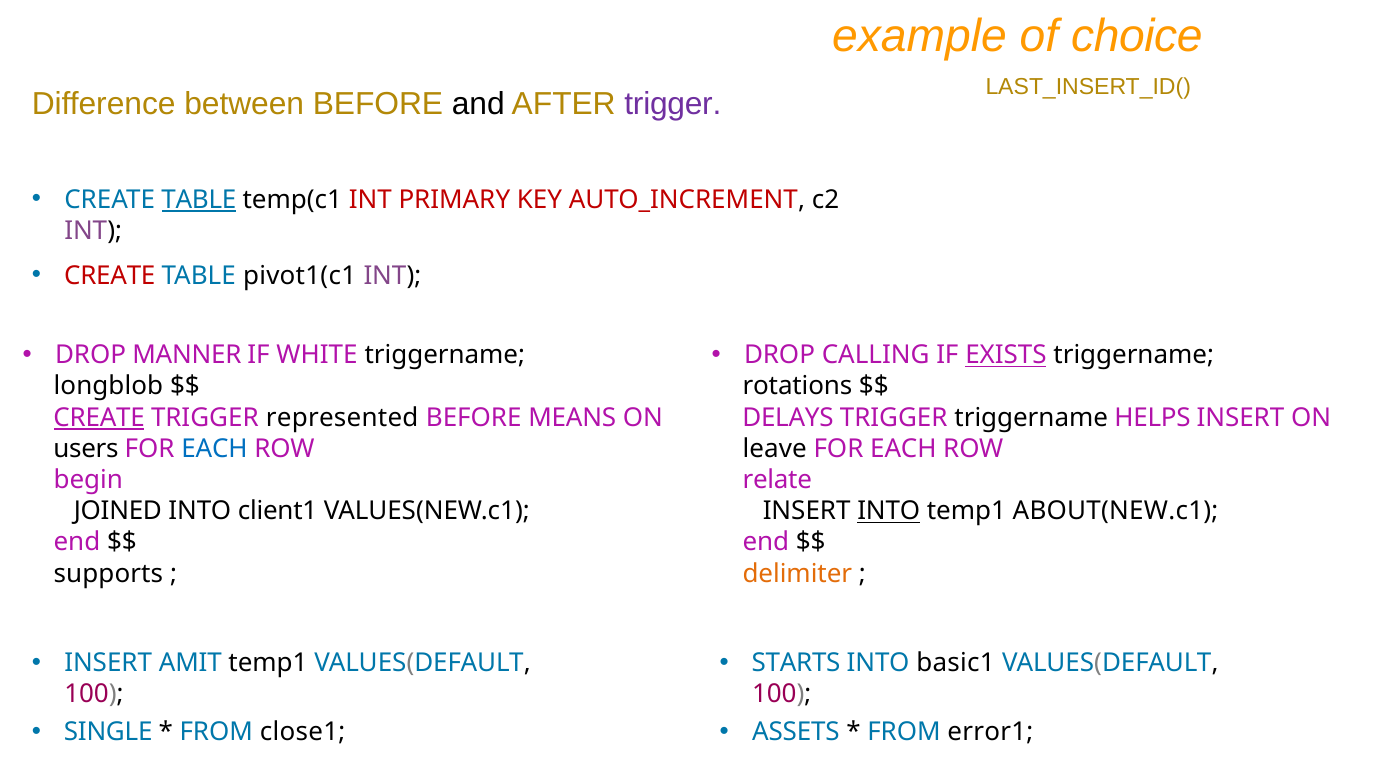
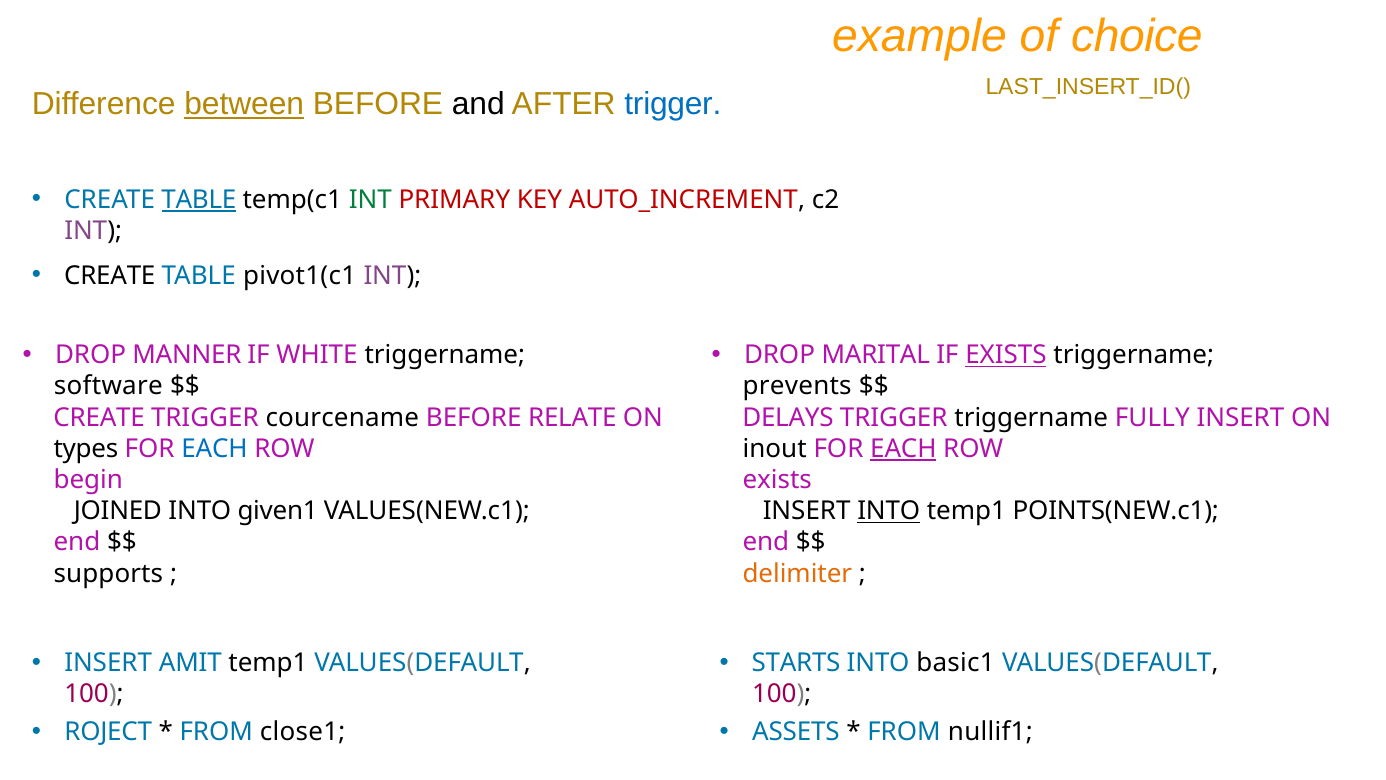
between underline: none -> present (244, 104)
trigger colour: purple -> blue (673, 104)
INT colour: red -> green (370, 199)
CREATE colour: red -> black (110, 276)
CALLING: CALLING -> MARITAL (876, 355)
longblob: longblob -> software (108, 386)
rotations: rotations -> prevents (797, 386)
CREATE underline: present -> none (99, 417)
represented: represented -> courcename (342, 417)
MEANS: MEANS -> RELATE (572, 417)
HELPS: HELPS -> FULLY (1152, 417)
users: users -> types (86, 449)
leave: leave -> inout (775, 449)
EACH underline: none -> present (903, 449)
relate: relate -> exists (777, 480)
client1: client1 -> given1 (278, 511)
ABOUT(NEW.c1: ABOUT(NEW.c1 -> POINTS(NEW.c1 (1116, 511)
SINGLE: SINGLE -> ROJECT (108, 732)
error1: error1 -> nullif1 (990, 732)
